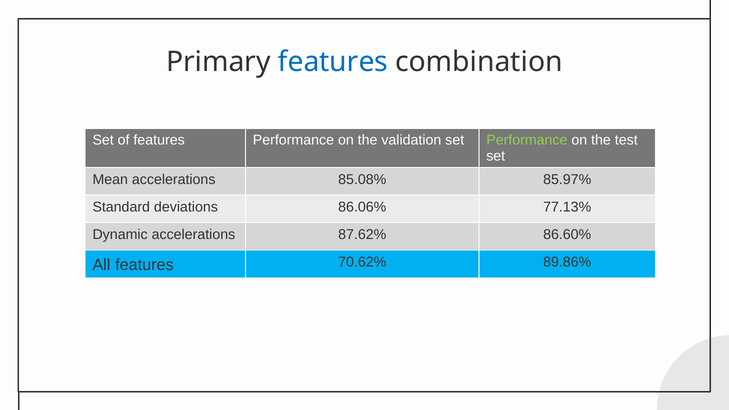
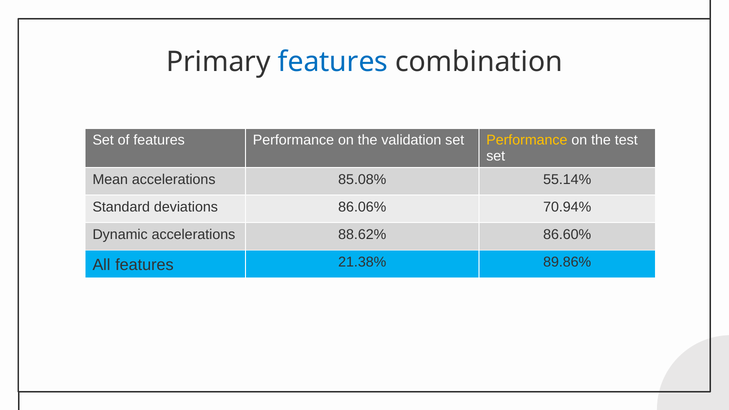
Performance colour: light green -> yellow (527, 140)
85.97%: 85.97% -> 55.14% (567, 179)
77.13%: 77.13% -> 70.94% (567, 207)
87.62%: 87.62% -> 88.62% (362, 235)
70.62%: 70.62% -> 21.38% (362, 262)
